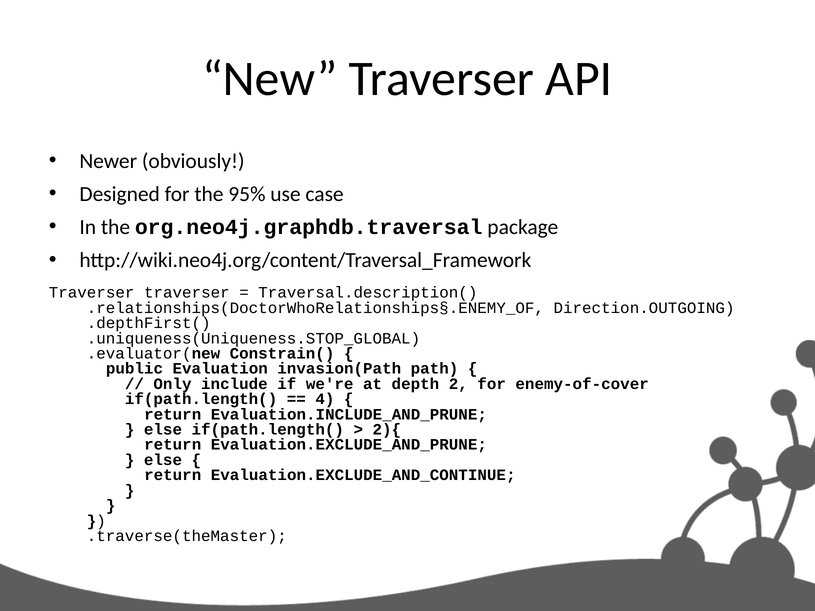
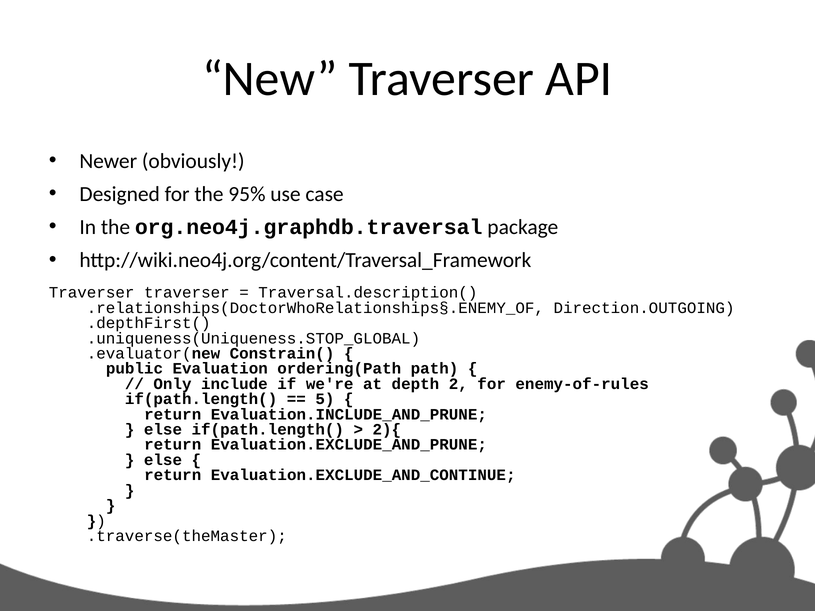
invasion(Path: invasion(Path -> ordering(Path (339, 369)
enemy-of-cover: enemy-of-cover -> enemy-of-rules (582, 384)
4: 4 -> 5 (325, 399)
